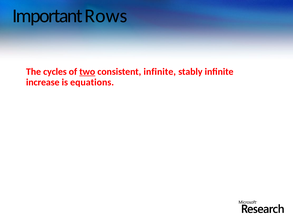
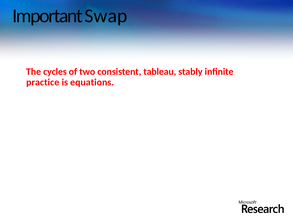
Rows: Rows -> Swap (106, 16)
two underline: present -> none (87, 72)
consistent infinite: infinite -> tableau (160, 72)
increase: increase -> practice (43, 82)
